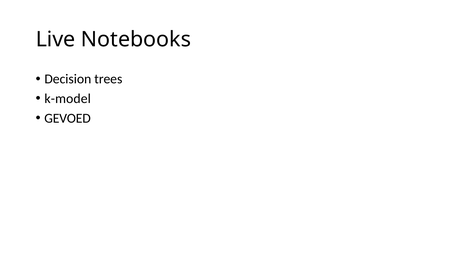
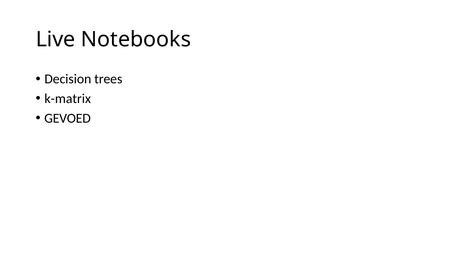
k-model: k-model -> k-matrix (68, 99)
